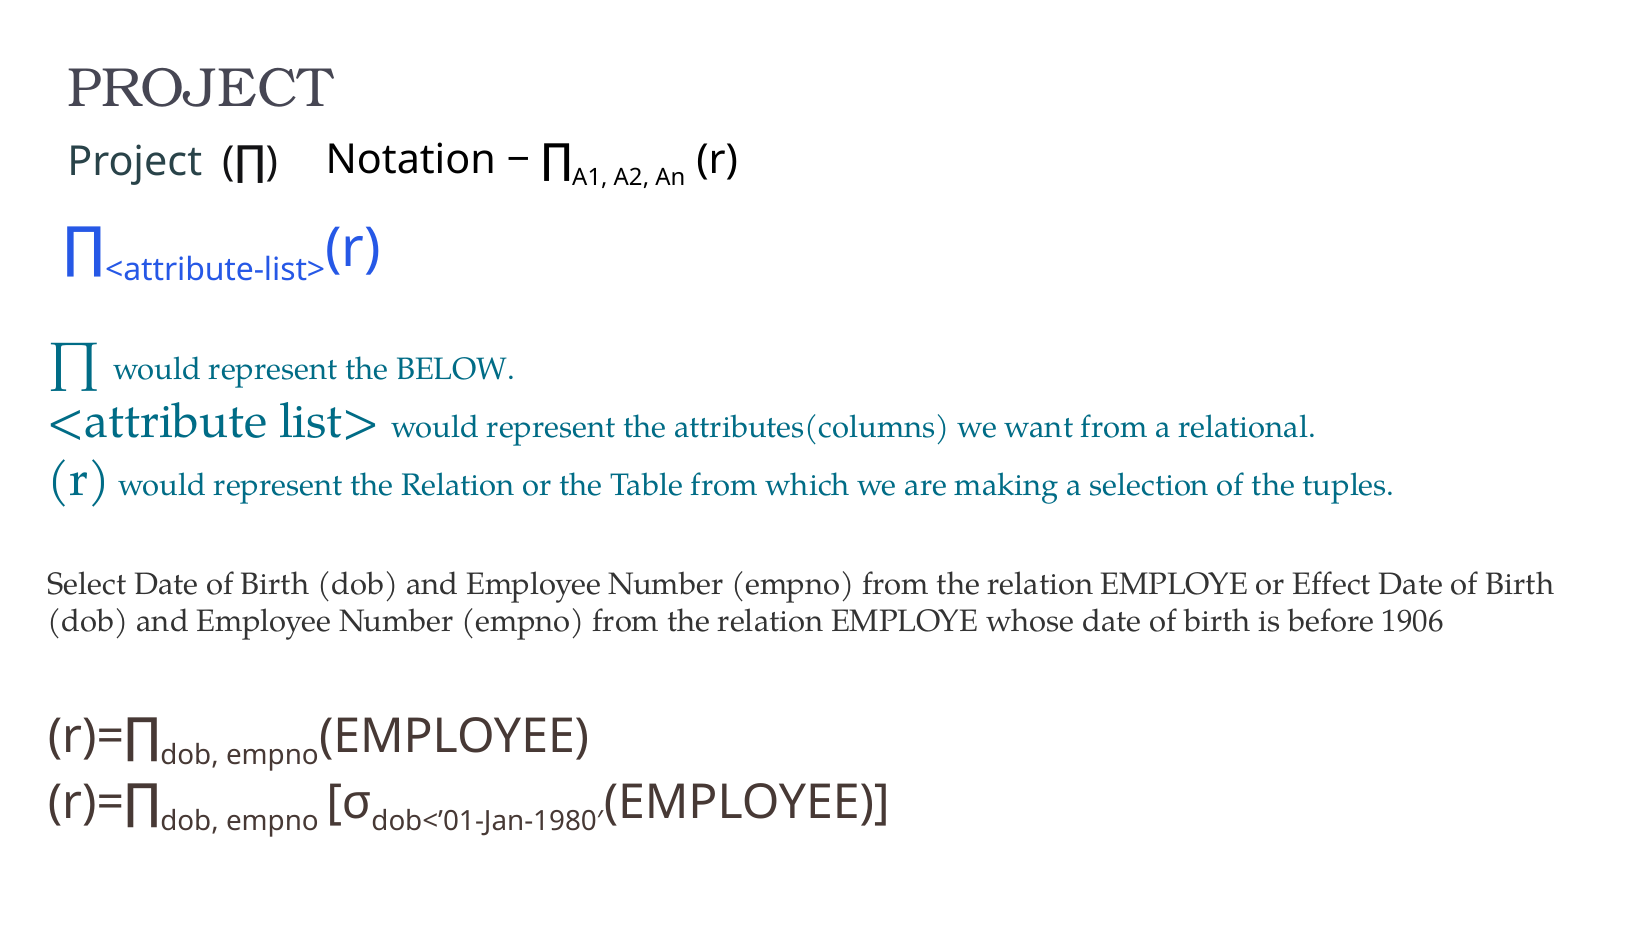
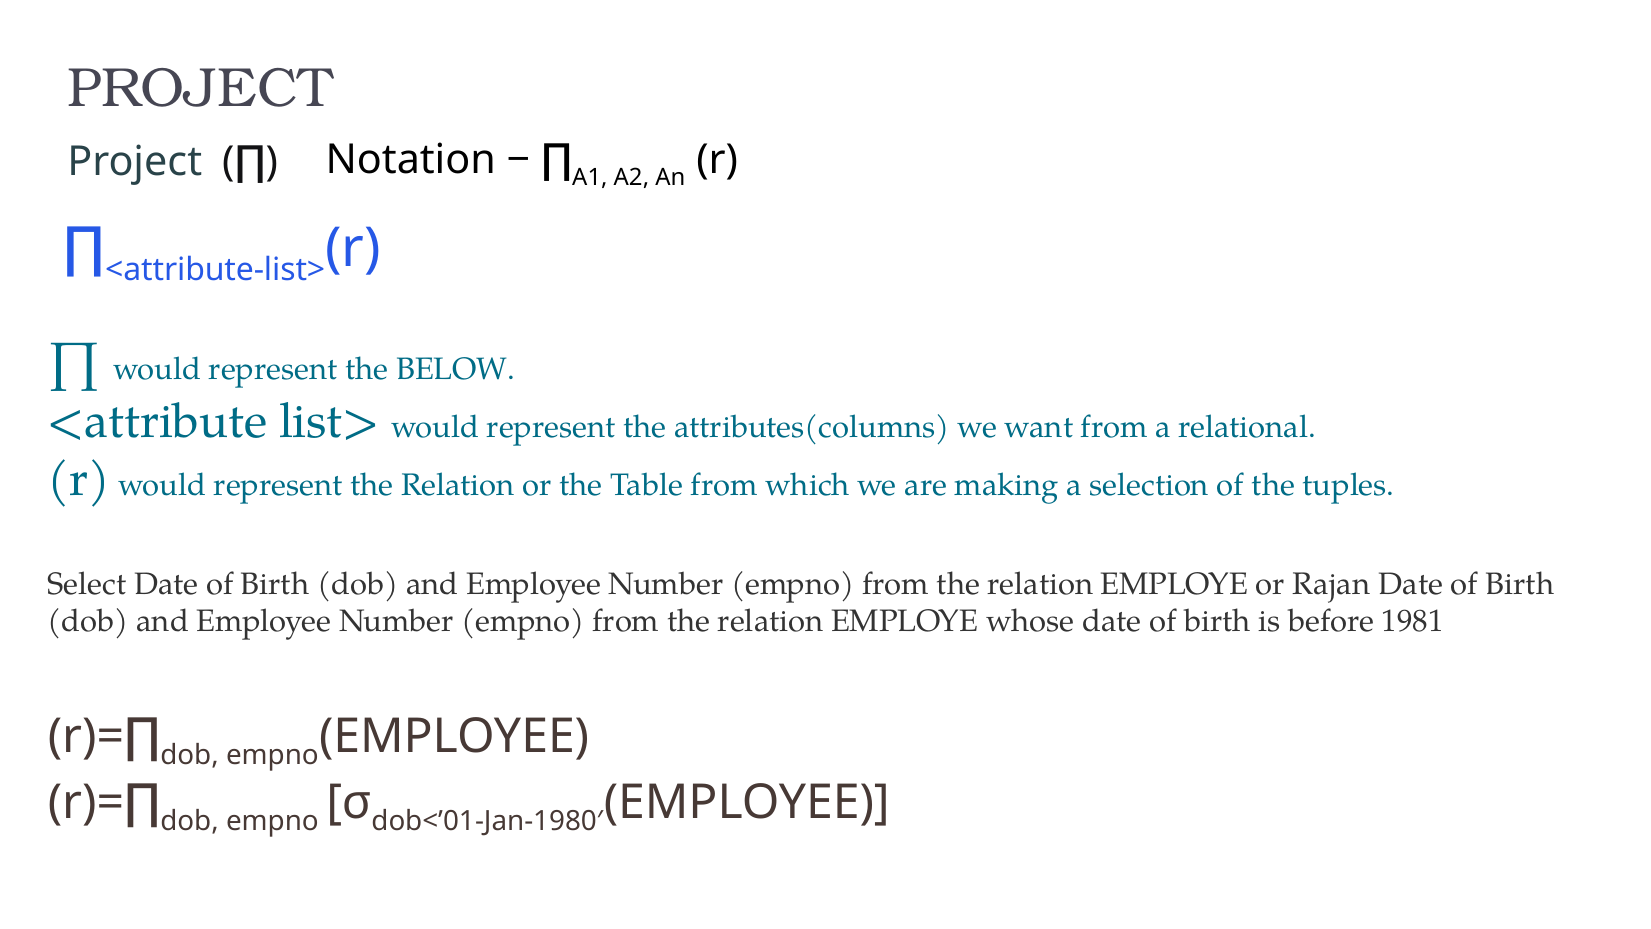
Effect: Effect -> Rajan (1332, 584)
1906: 1906 -> 1981 (1413, 621)
